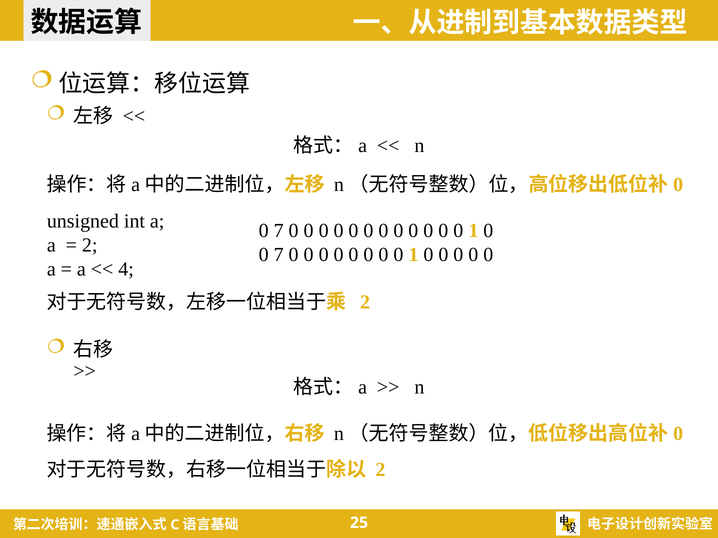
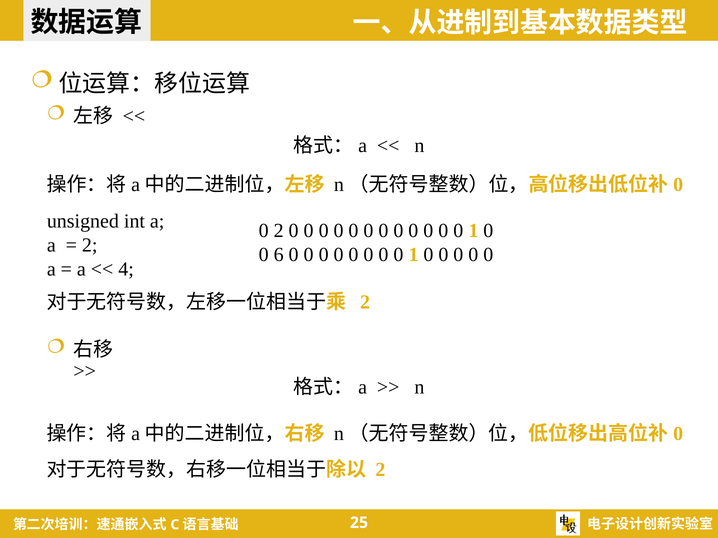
7: 7 -> 2 (279, 231)
7: 7 -> 6 (279, 255)
